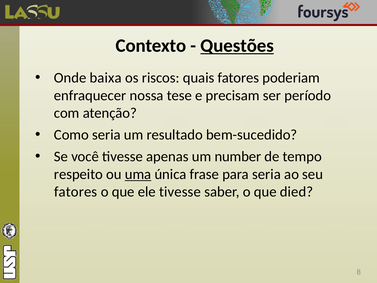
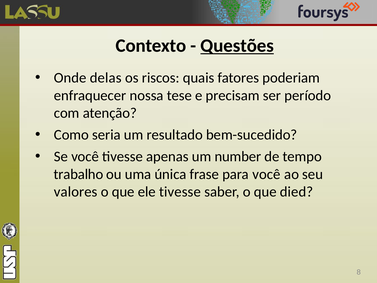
baixa: baixa -> delas (106, 78)
respeito: respeito -> trabalho (78, 174)
uma underline: present -> none (138, 174)
para seria: seria -> você (266, 174)
fatores: fatores -> valores (76, 192)
